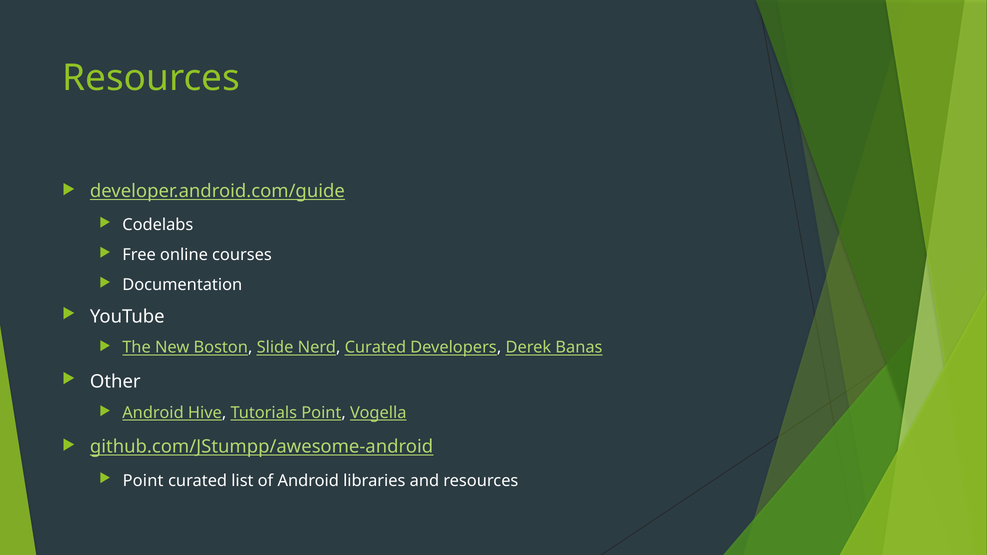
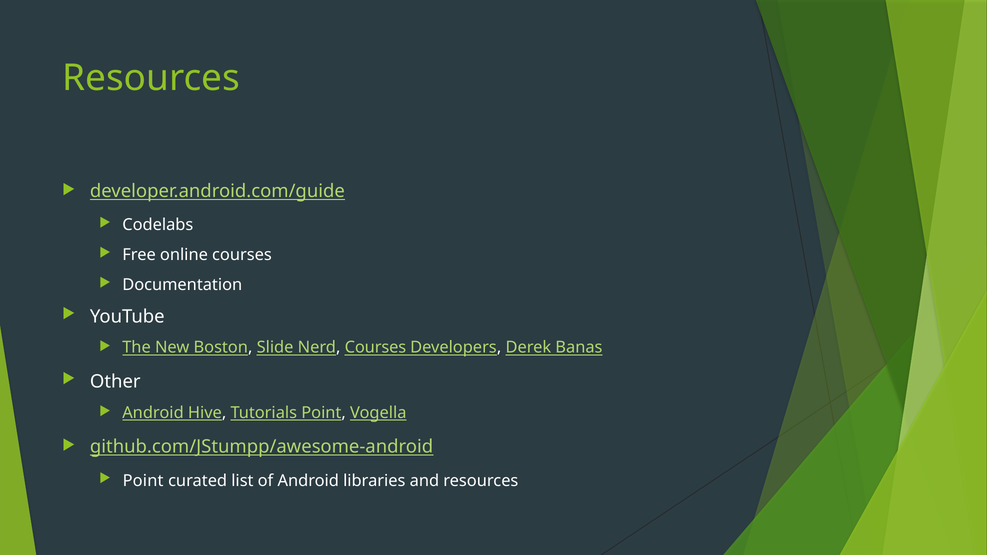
Nerd Curated: Curated -> Courses (375, 348)
